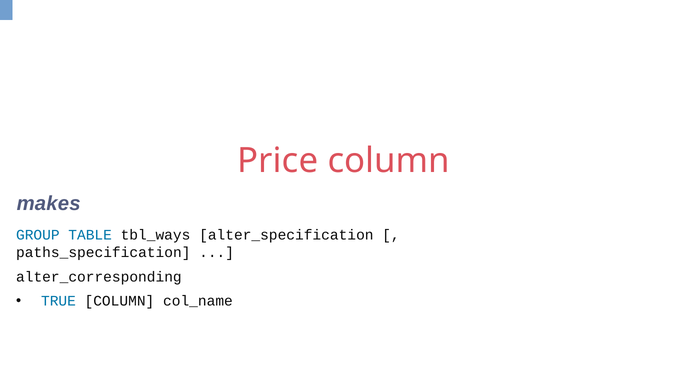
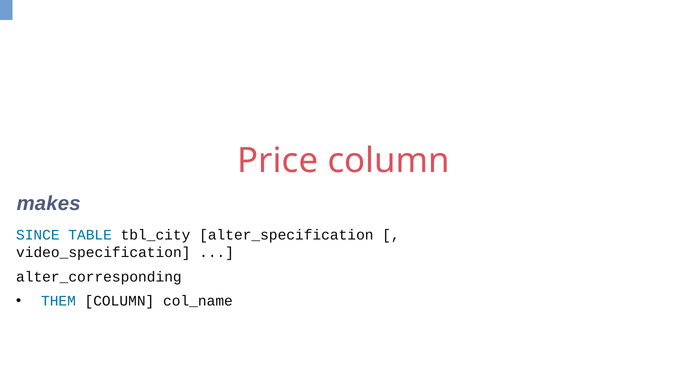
GROUP: GROUP -> SINCE (38, 235)
tbl_ways: tbl_ways -> tbl_city (156, 235)
paths_specification: paths_specification -> video_specification (103, 252)
TRUE: TRUE -> THEM (58, 301)
